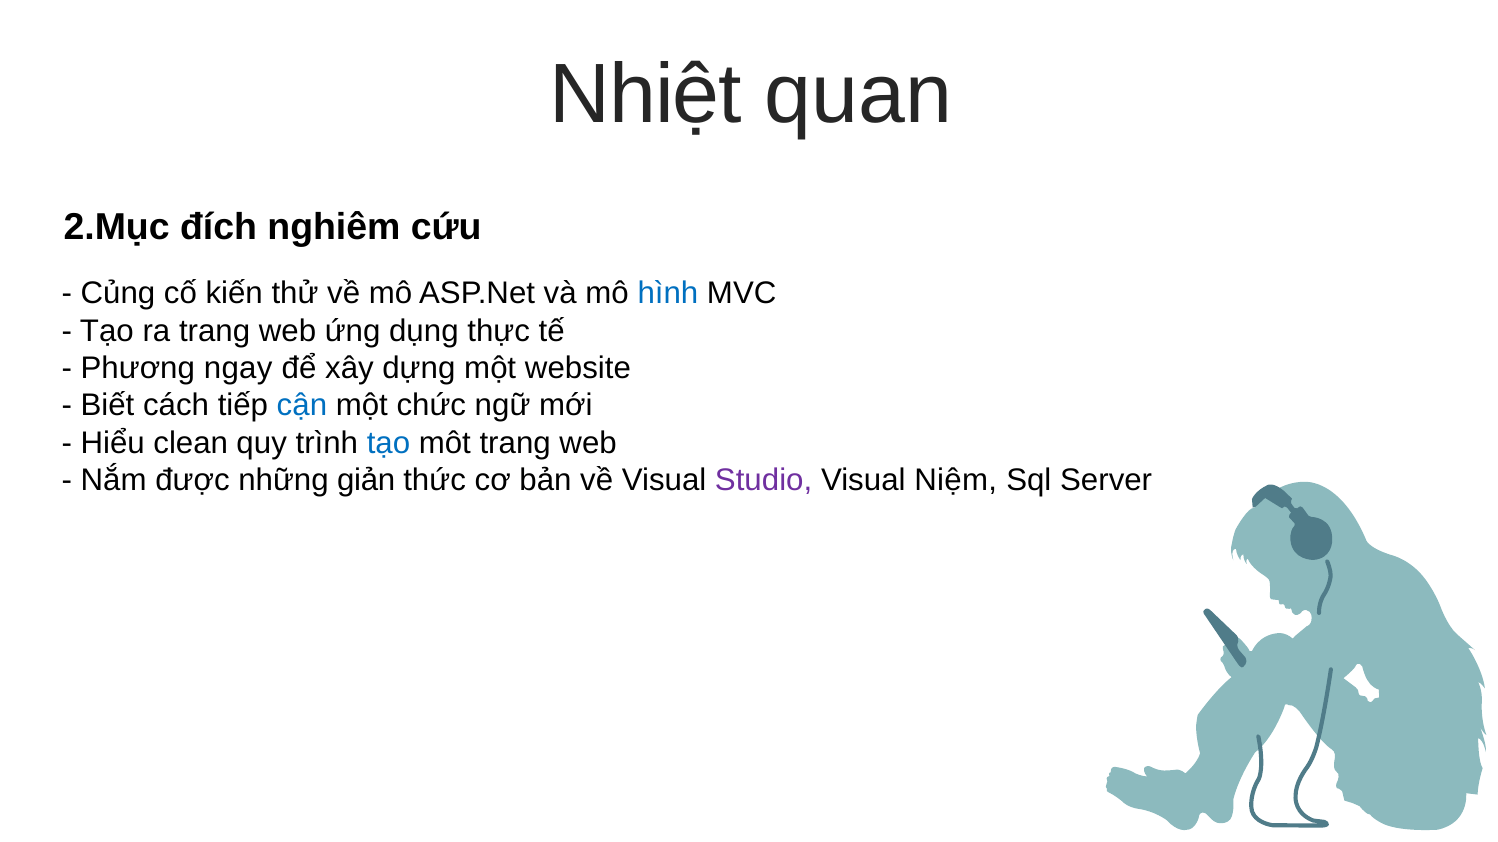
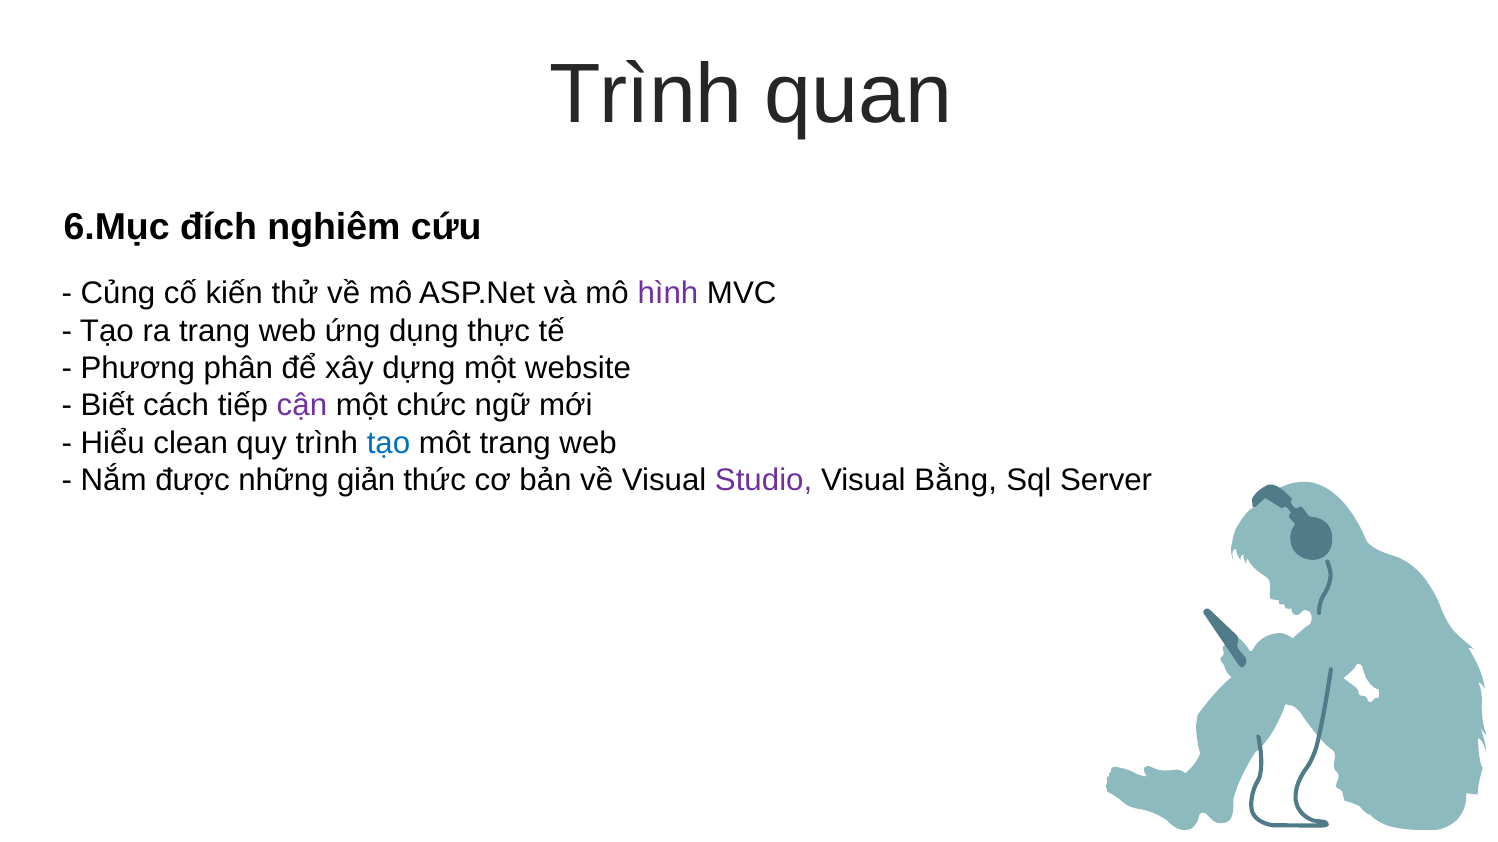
Nhiệt: Nhiệt -> Trình (646, 95)
2.Mục: 2.Mục -> 6.Mục (117, 228)
hình colour: blue -> purple (668, 294)
ngay: ngay -> phân (238, 368)
cận colour: blue -> purple (302, 406)
Niệm: Niệm -> Bằng (956, 481)
